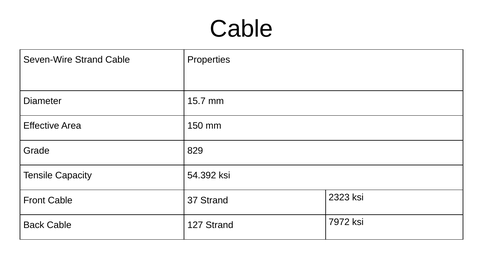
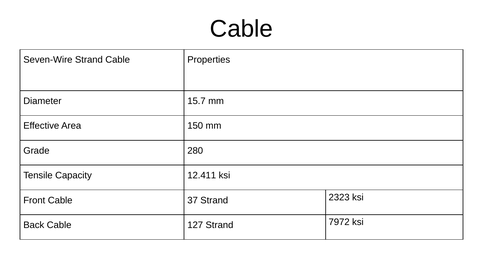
829: 829 -> 280 (195, 150)
54.392: 54.392 -> 12.411 (202, 175)
